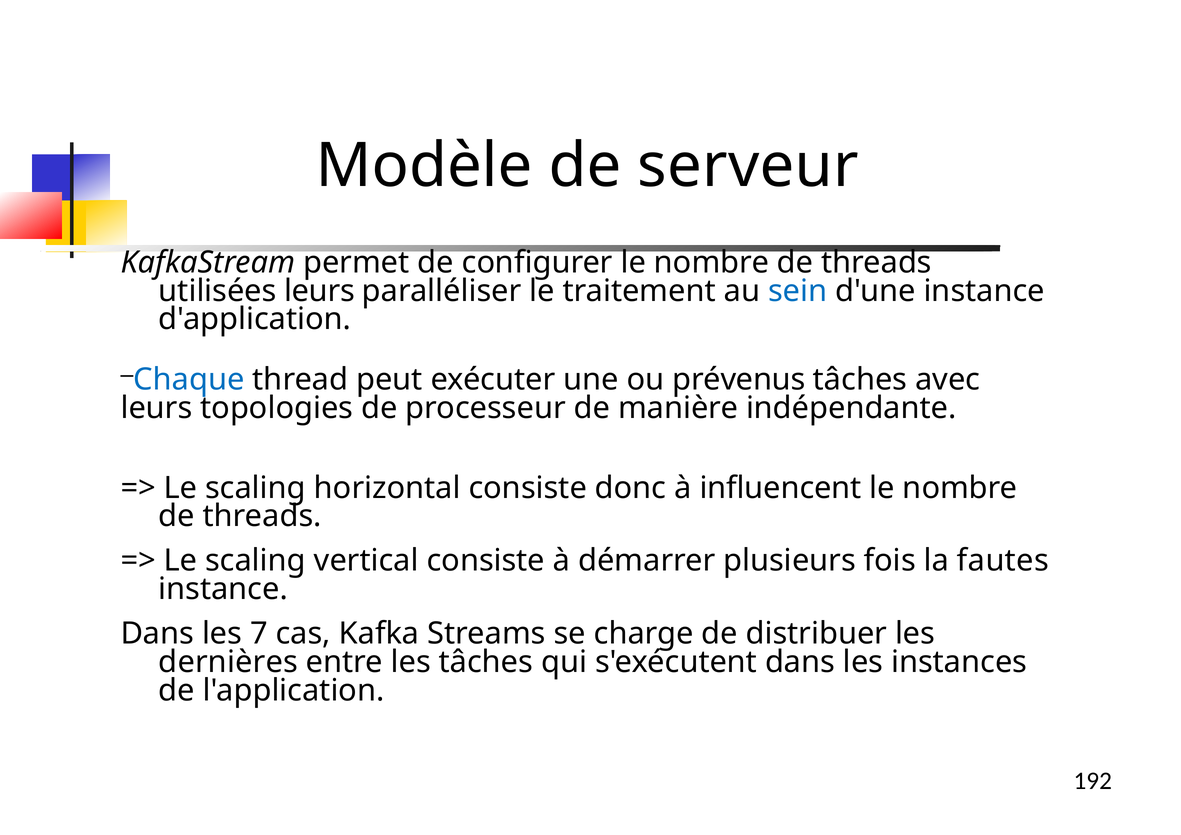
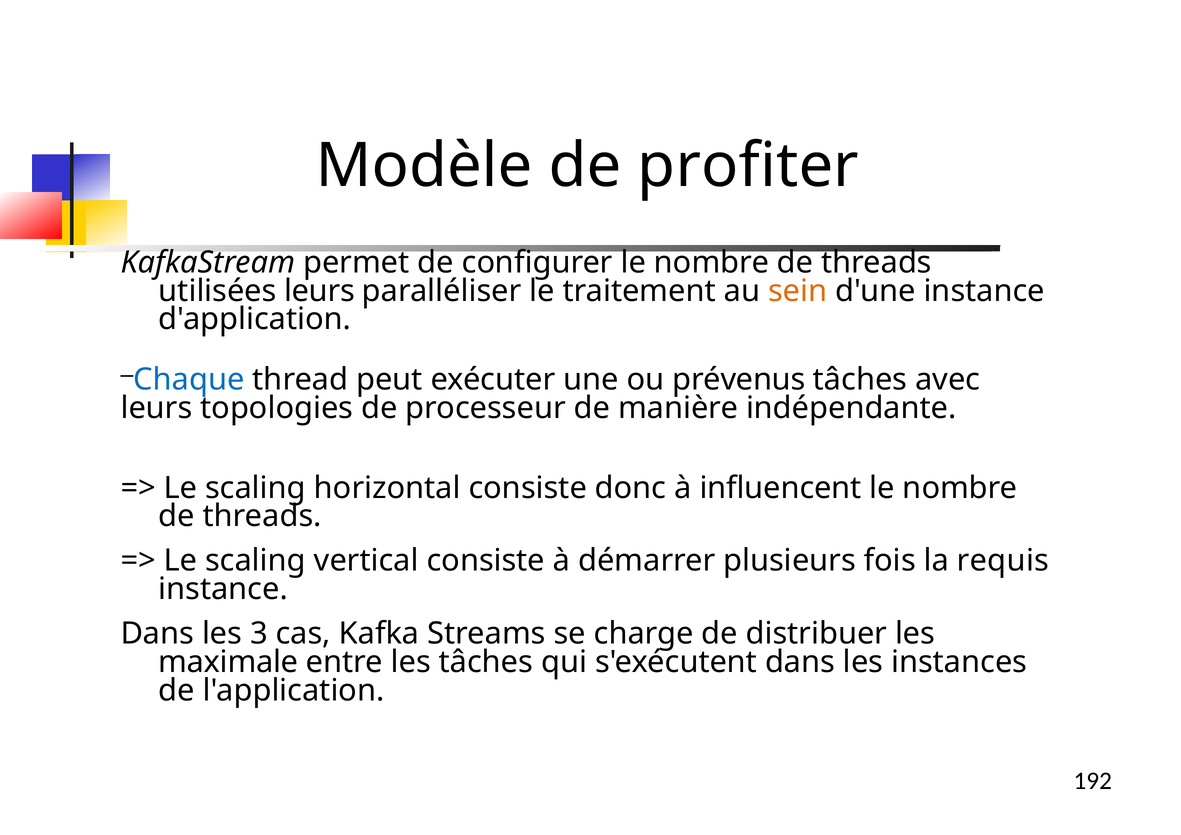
serveur: serveur -> profiter (748, 166)
sein colour: blue -> orange (798, 291)
fautes: fautes -> requis (1003, 561)
7: 7 -> 3 (259, 634)
dernières: dernières -> maximale (228, 662)
